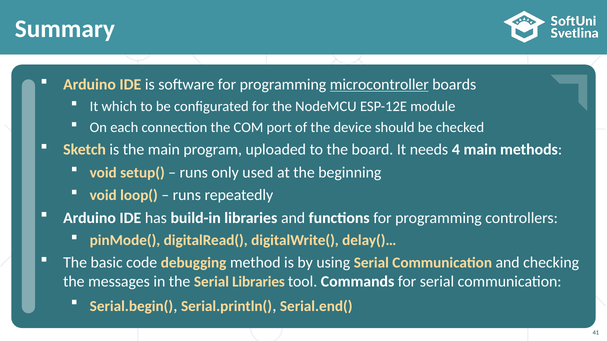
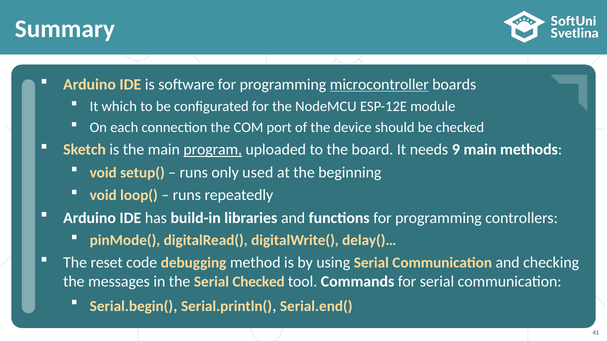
program underline: none -> present (213, 150)
4: 4 -> 9 (456, 150)
basic: basic -> reset (107, 263)
Serial Libraries: Libraries -> Checked (259, 282)
